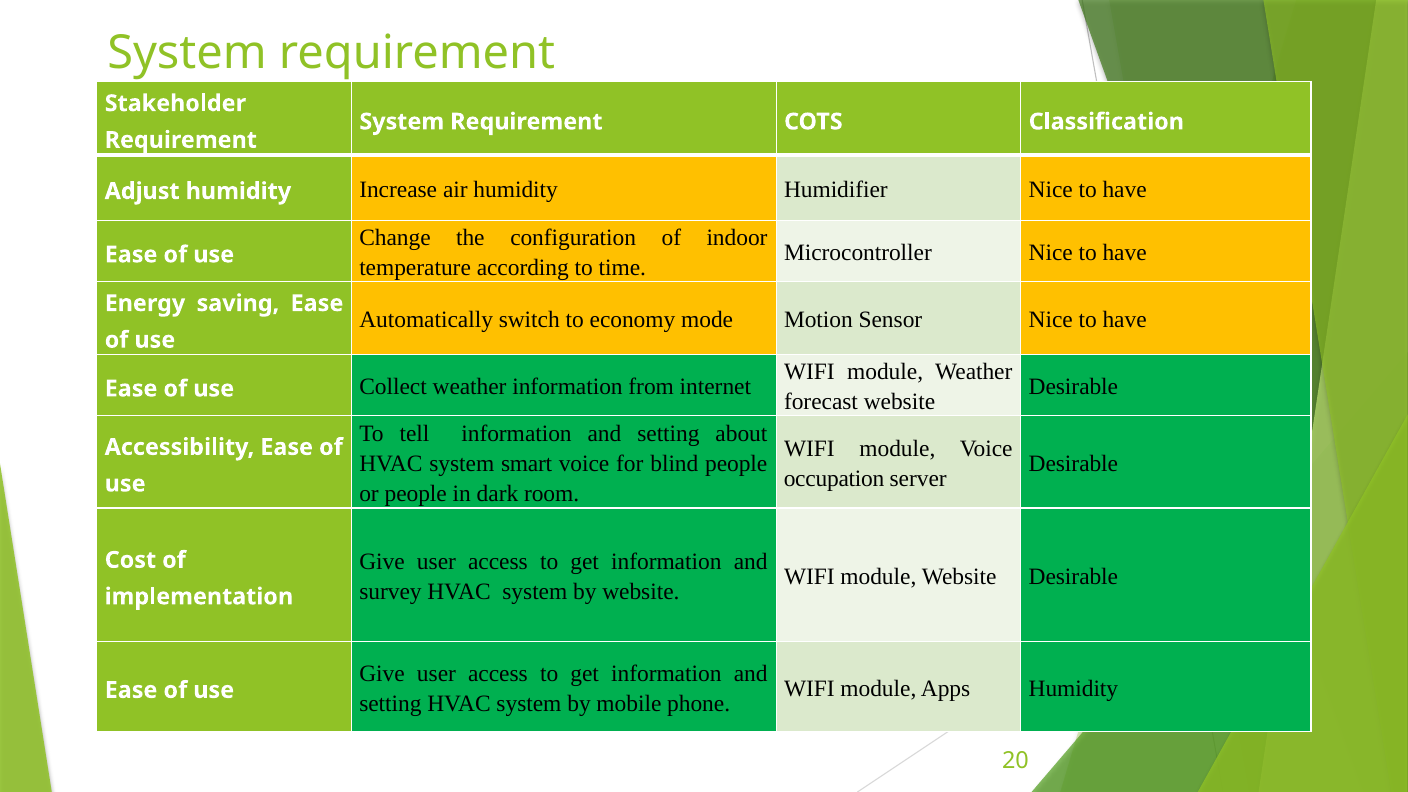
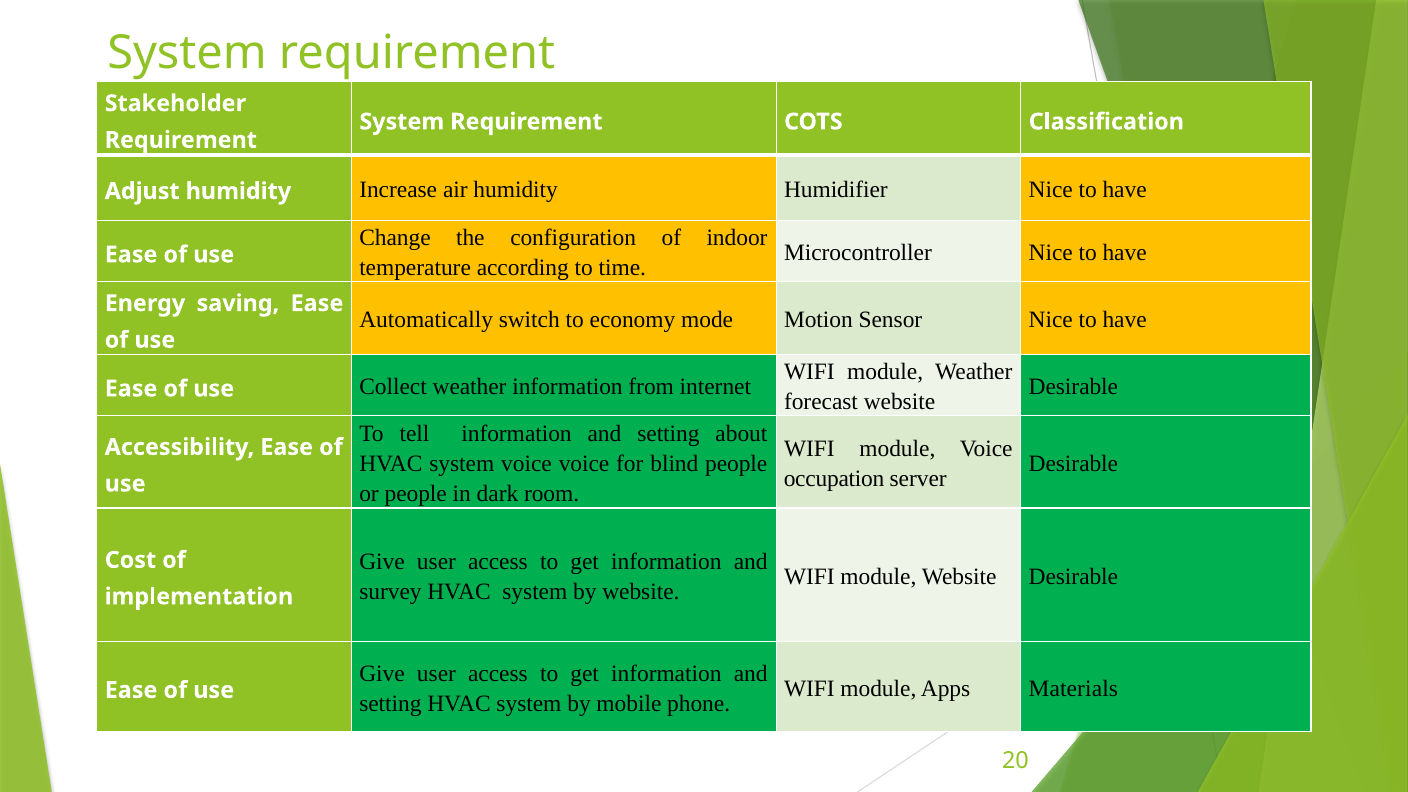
system smart: smart -> voice (527, 464)
Apps Humidity: Humidity -> Materials (1073, 689)
